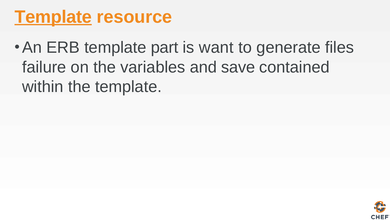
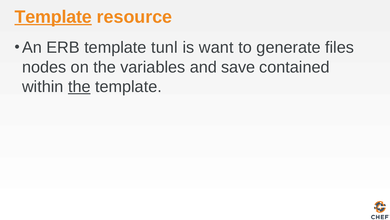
part: part -> tunl (164, 47)
failure: failure -> nodes (44, 67)
the underline: none -> present (79, 86)
